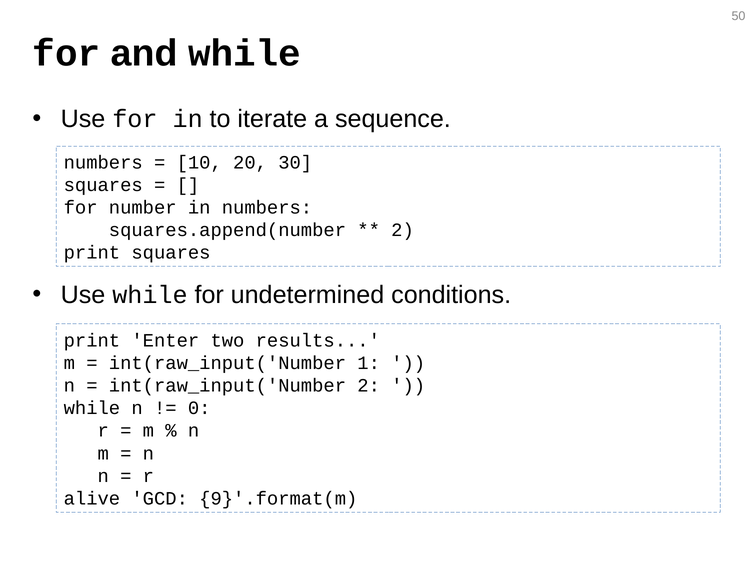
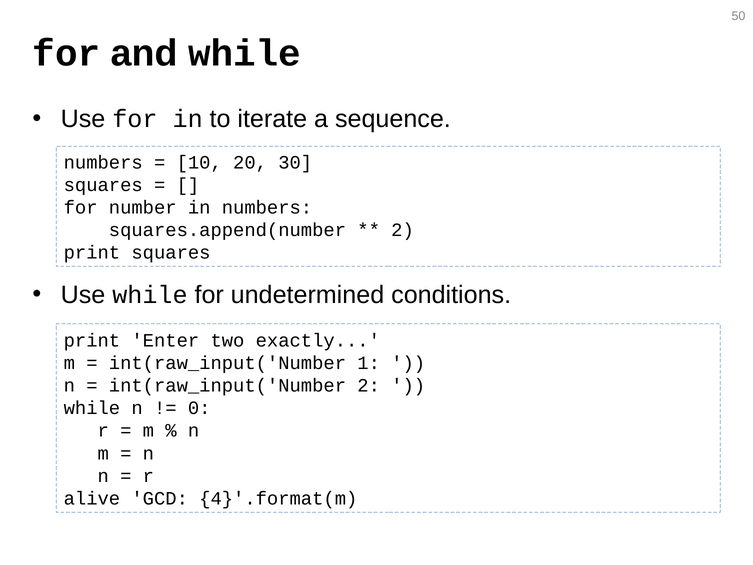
results: results -> exactly (318, 340)
9}'.format(m: 9}'.format(m -> 4}'.format(m (278, 498)
